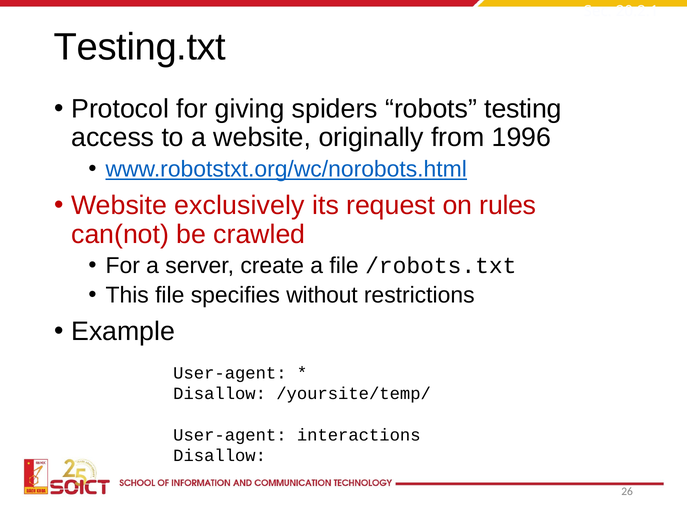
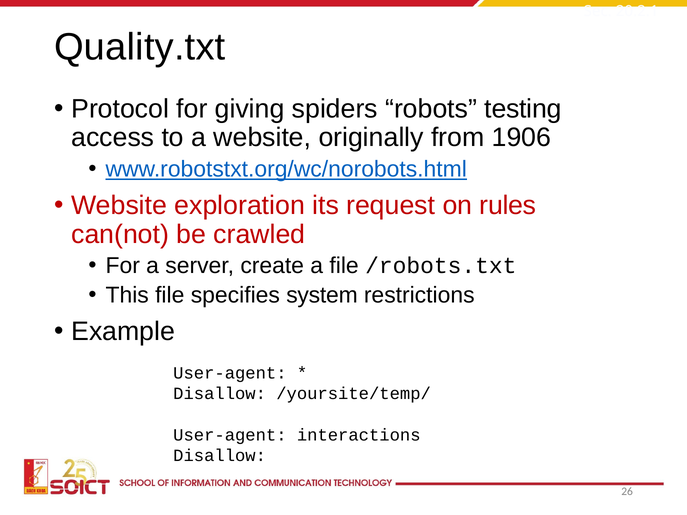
Testing.txt: Testing.txt -> Quality.txt (140, 47)
1996: 1996 -> 1906 (521, 138)
exclusively: exclusively -> exploration (240, 206)
without: without -> system (322, 295)
